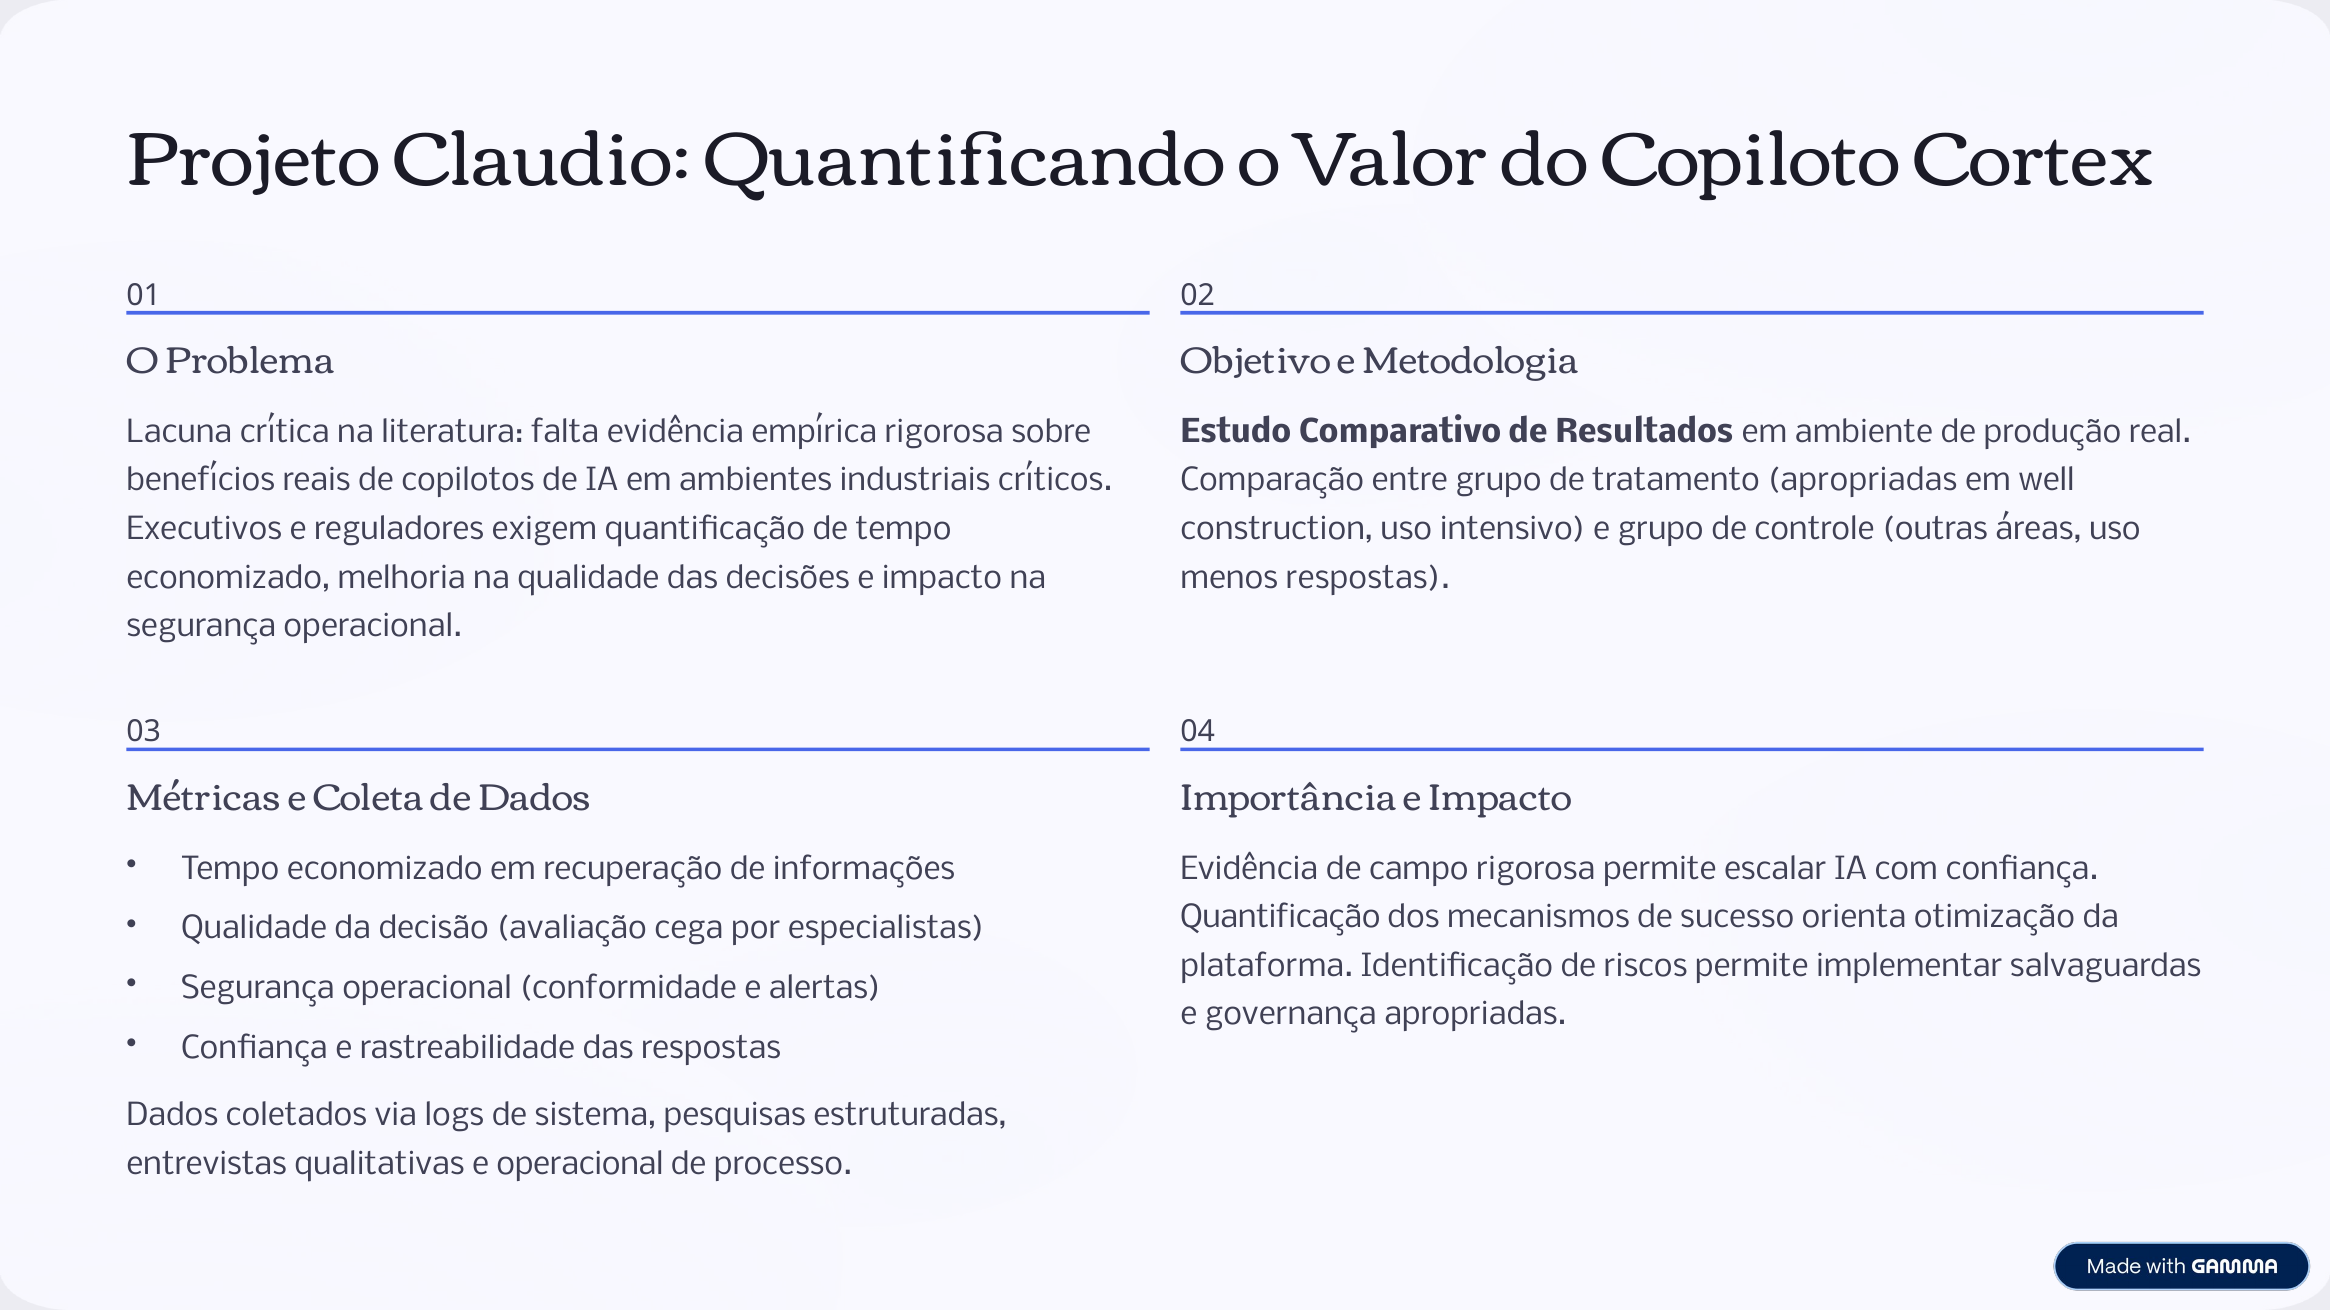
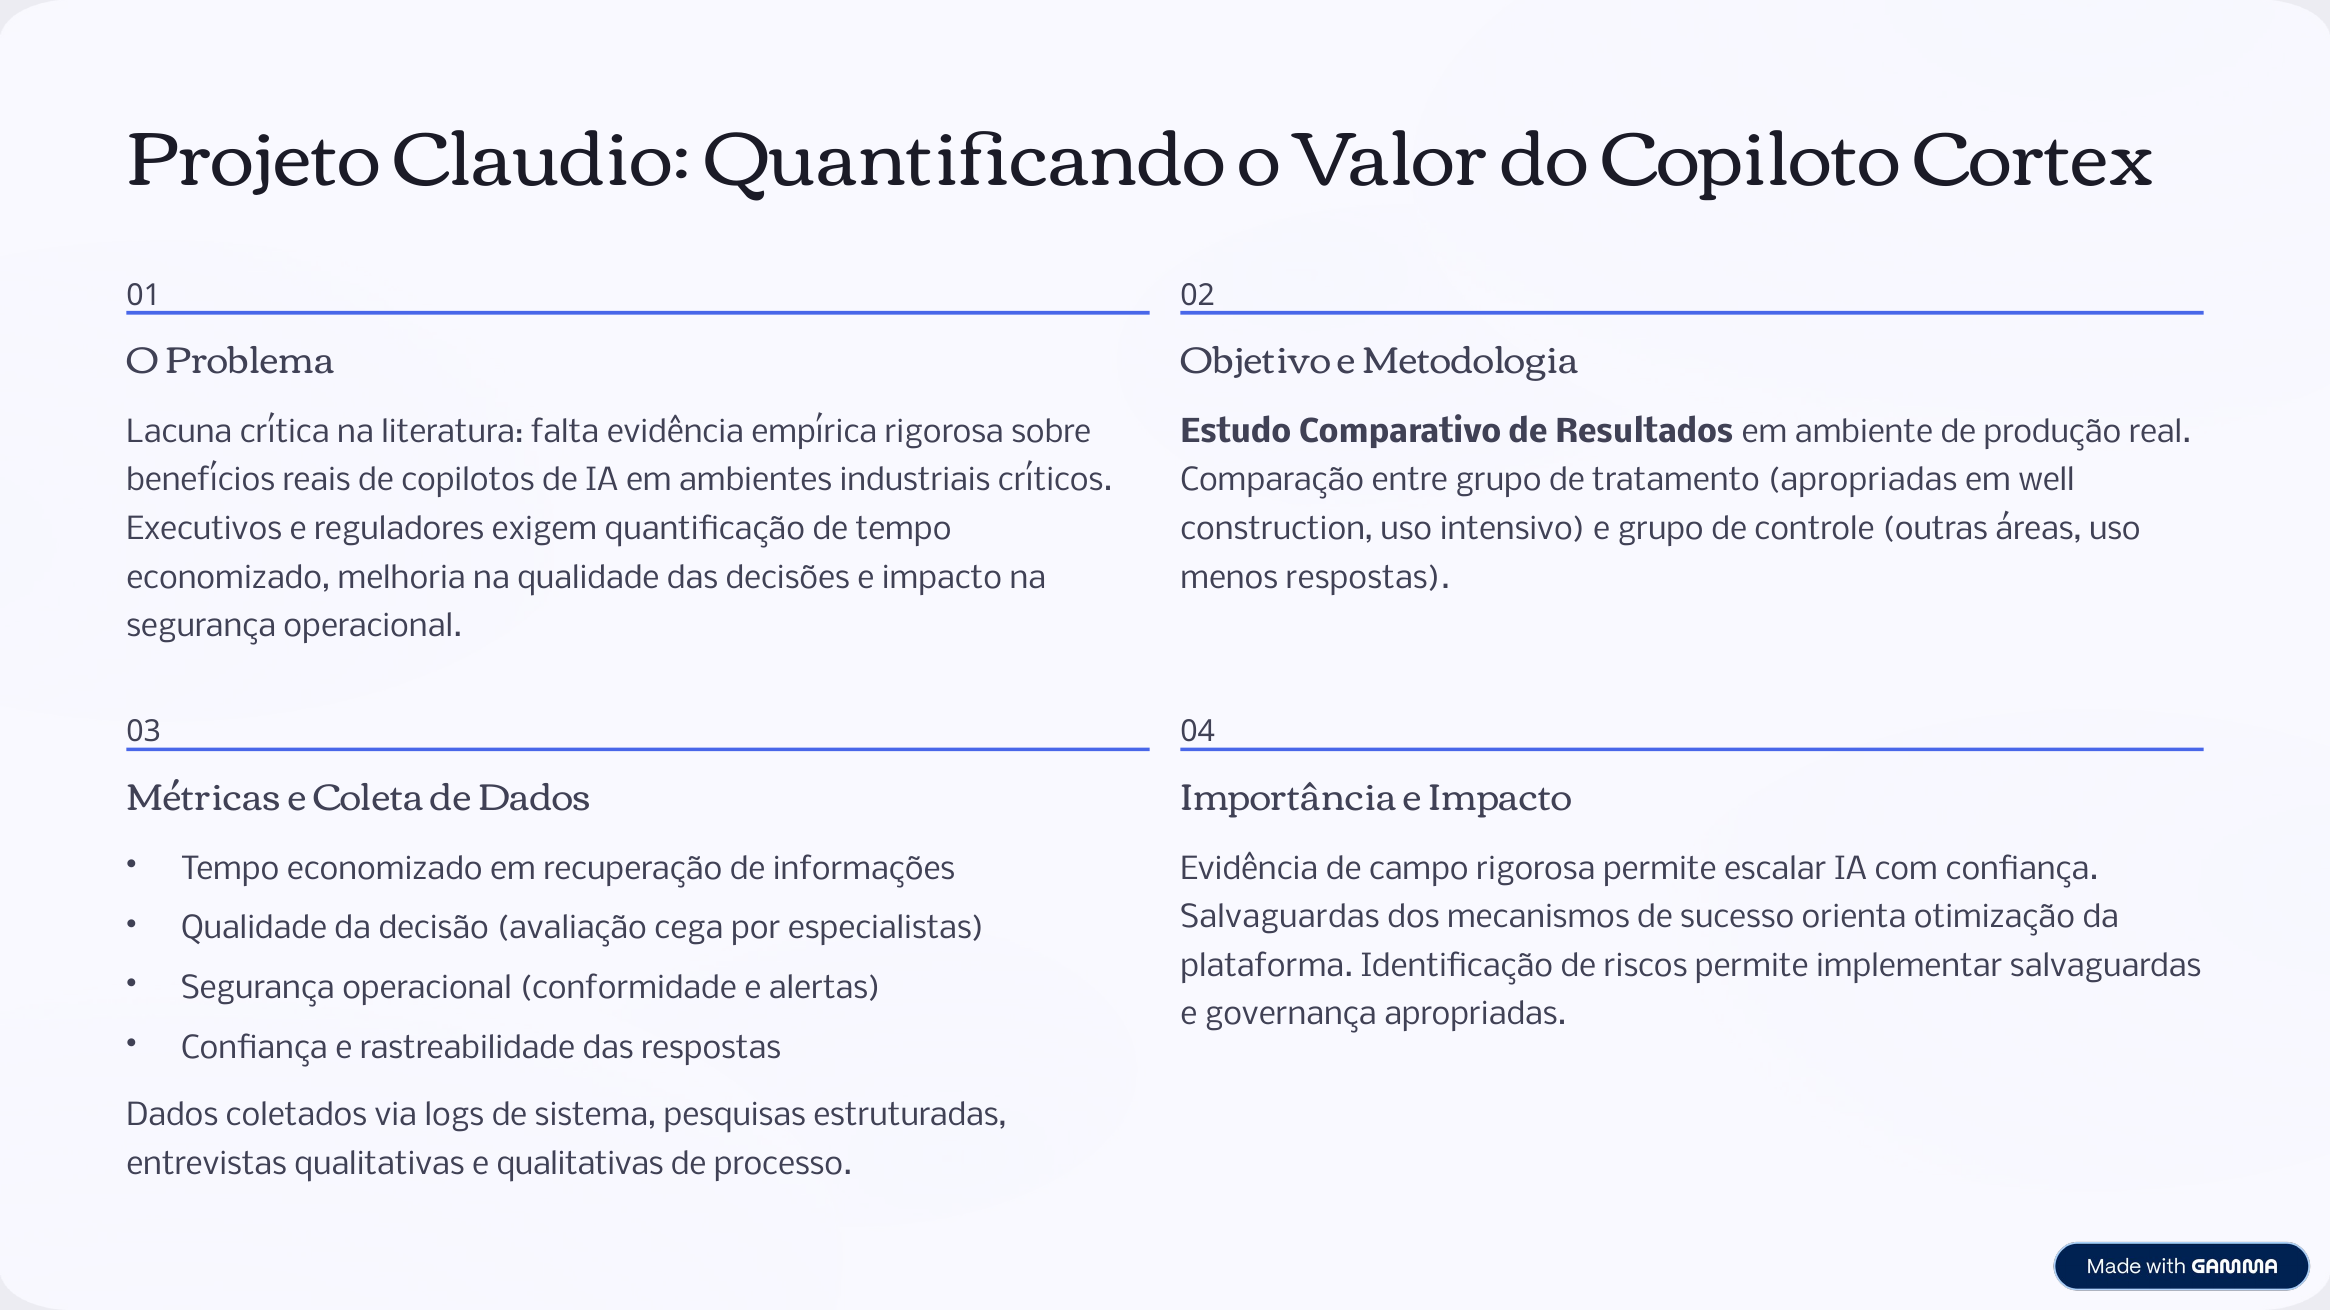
Quantificação: Quantificação -> Salvaguardas (1280, 918)
e operacional: operacional -> qualitativas (580, 1165)
